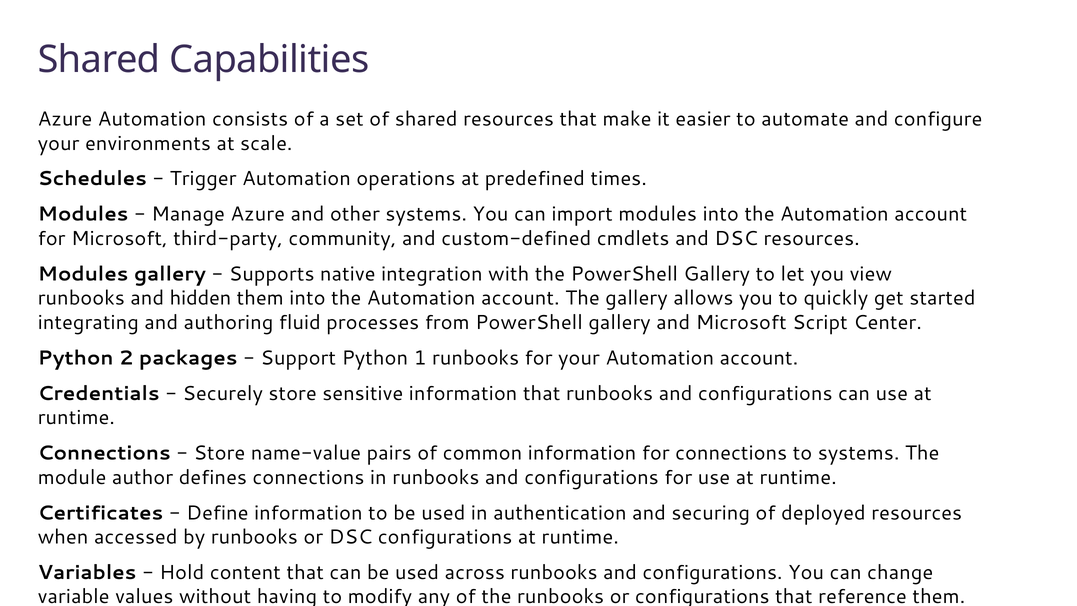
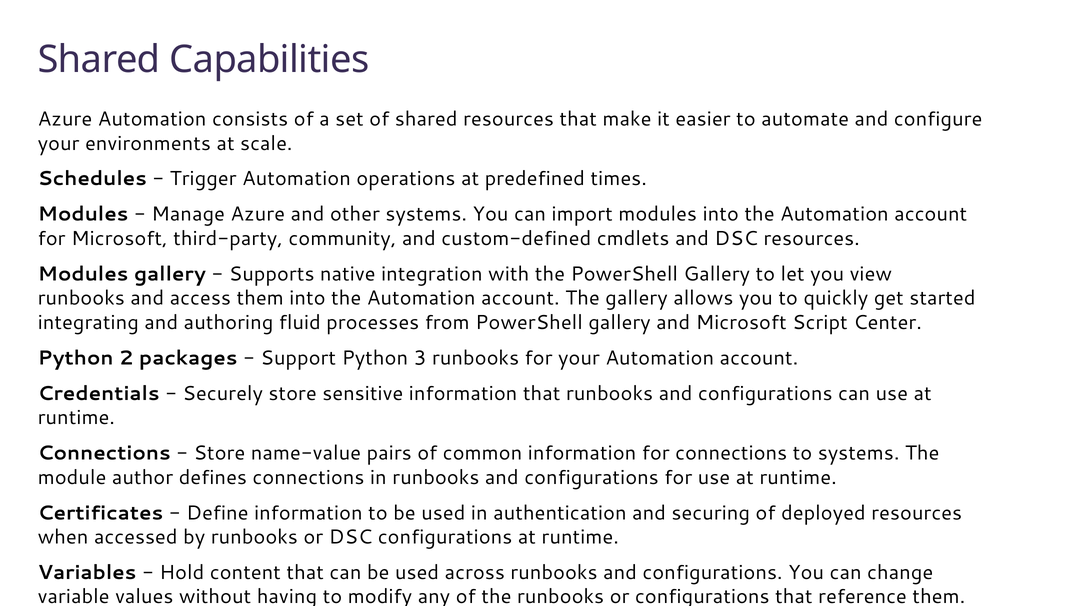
hidden: hidden -> access (200, 298)
1: 1 -> 3 (420, 358)
